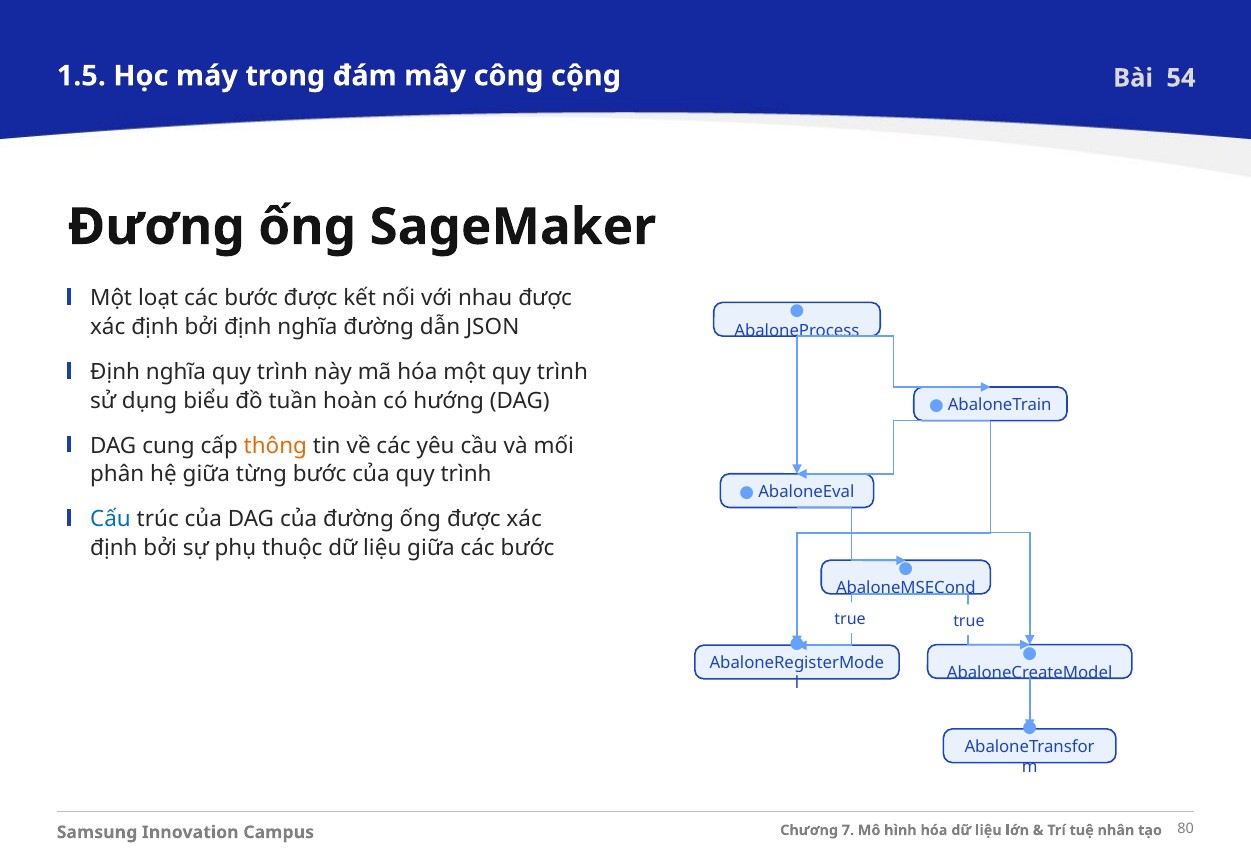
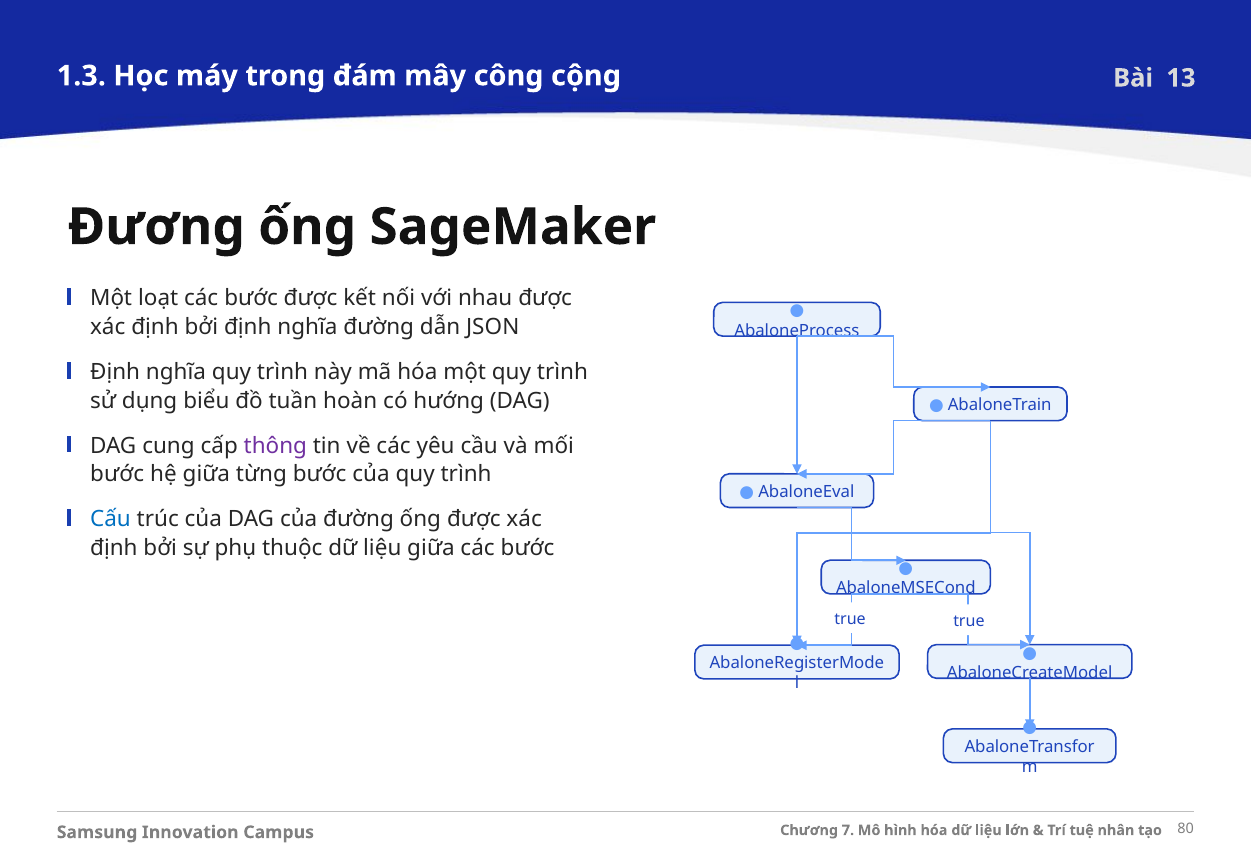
1.5: 1.5 -> 1.3 (81, 76)
54: 54 -> 13 (1181, 78)
thông colour: orange -> purple (275, 446)
phân: phân -> bước (117, 475)
